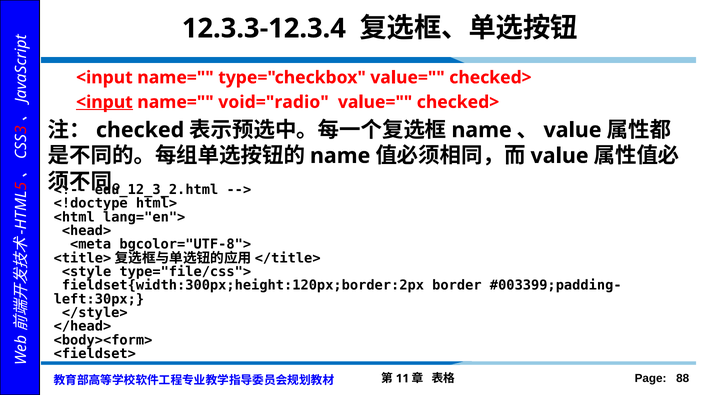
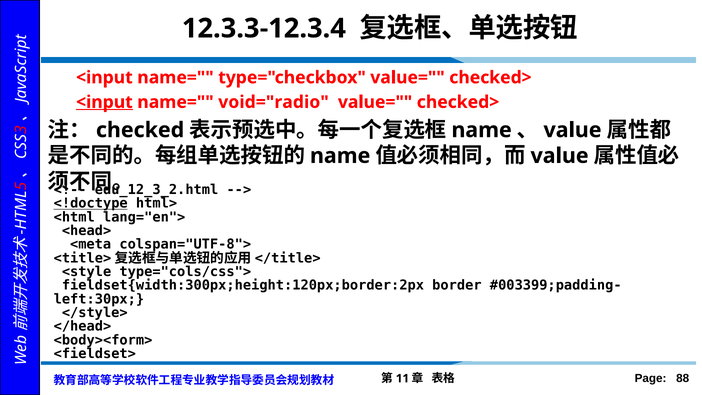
<!doctype underline: none -> present (91, 203)
bgcolor="UTF-8">: bgcolor="UTF-8"> -> colspan="UTF-8"> (185, 244)
type="file/css">: type="file/css"> -> type="cols/css"> (185, 272)
